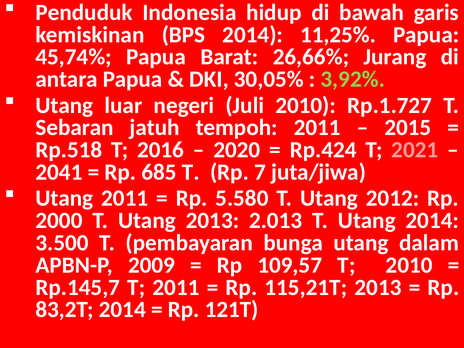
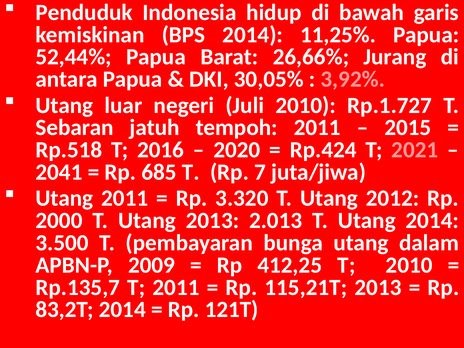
45,74%: 45,74% -> 52,44% (74, 57)
3,92% colour: light green -> pink (353, 79)
5.580: 5.580 -> 3.320 (242, 198)
109,57: 109,57 -> 412,25 (290, 265)
Rp.145,7: Rp.145,7 -> Rp.135,7 (78, 287)
